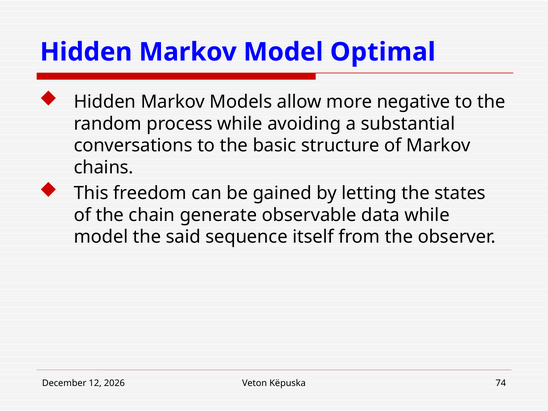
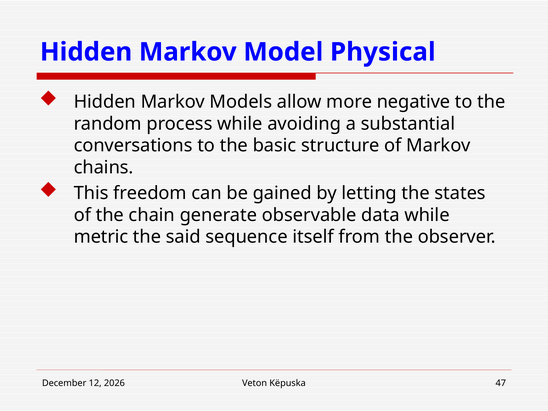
Optimal: Optimal -> Physical (383, 52)
model: model -> metric (101, 237)
74: 74 -> 47 (501, 383)
